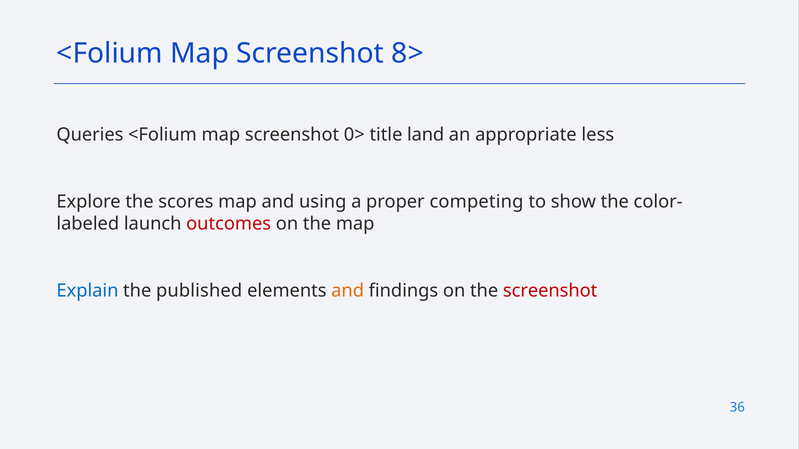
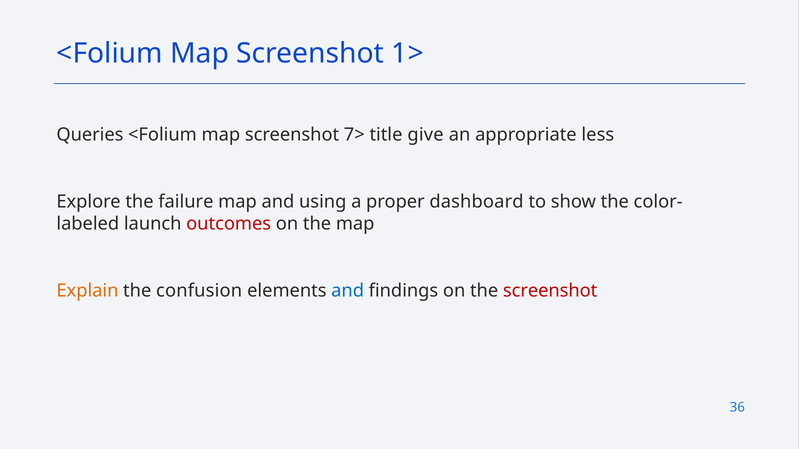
8>: 8> -> 1> (408, 53)
0>: 0> -> 7> (354, 135)
land: land -> give (426, 135)
scores: scores -> failure (186, 202)
competing: competing -> dashboard (476, 202)
Explain colour: blue -> orange (87, 291)
published: published -> confusion (199, 291)
and colour: orange -> blue (348, 291)
